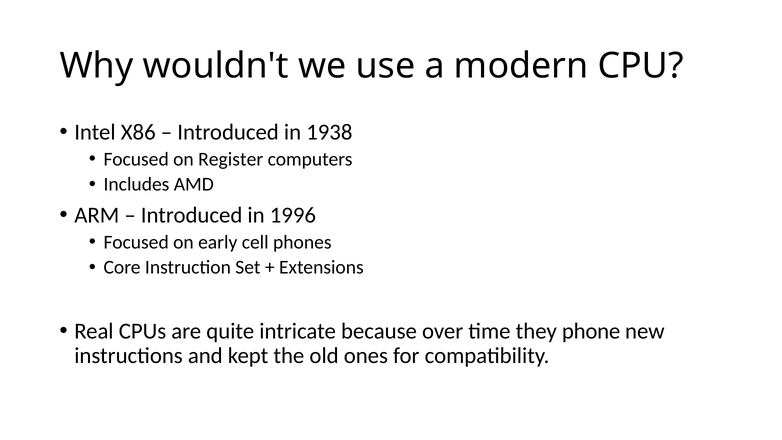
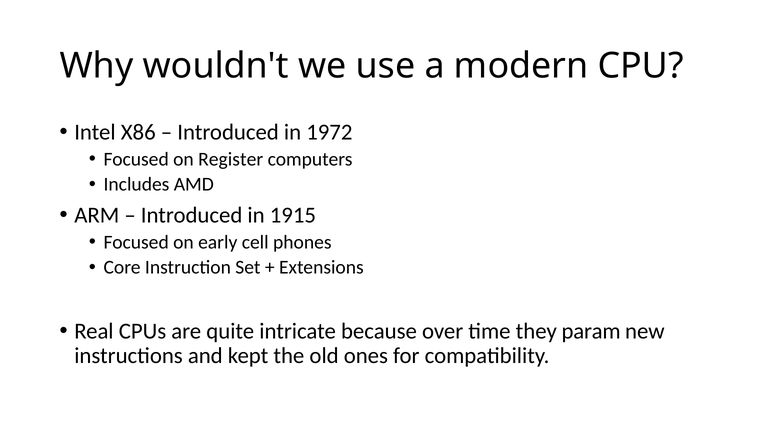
1938: 1938 -> 1972 (329, 132)
1996: 1996 -> 1915 (293, 215)
phone: phone -> param (591, 331)
